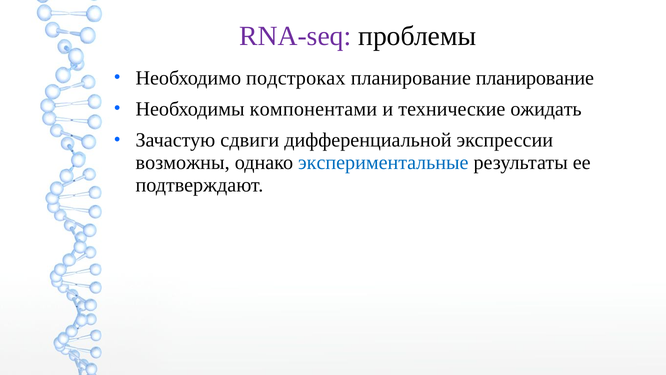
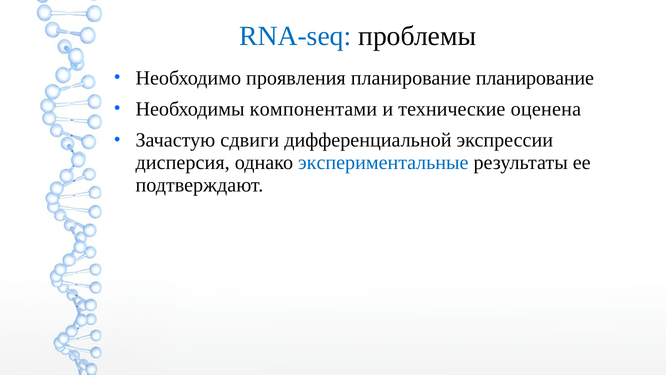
RNA-seq colour: purple -> blue (295, 36)
подстроках: подстроках -> проявления (296, 78)
ожидать: ожидать -> оценена (546, 109)
возможны: возможны -> дисперсия (183, 162)
